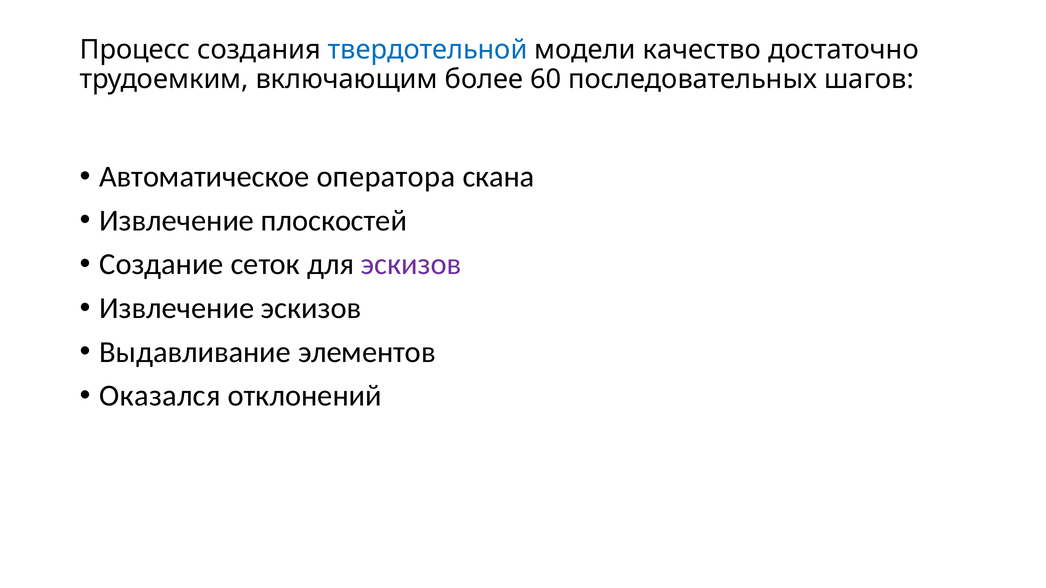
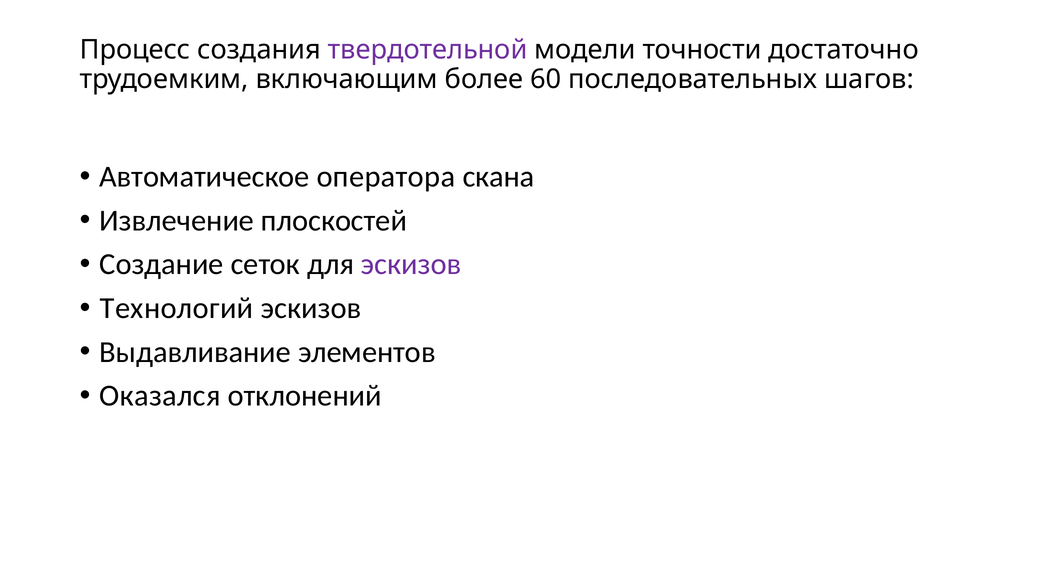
твердотельной colour: blue -> purple (428, 50)
качество: качество -> точности (702, 50)
Извлечение: Извлечение -> Технологий (177, 308)
